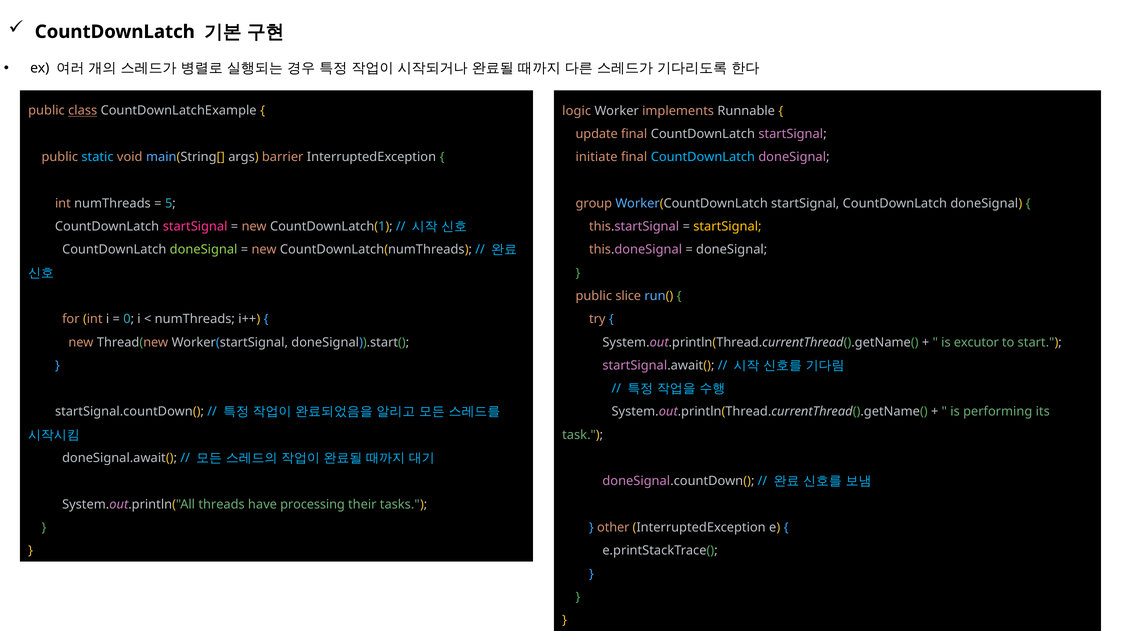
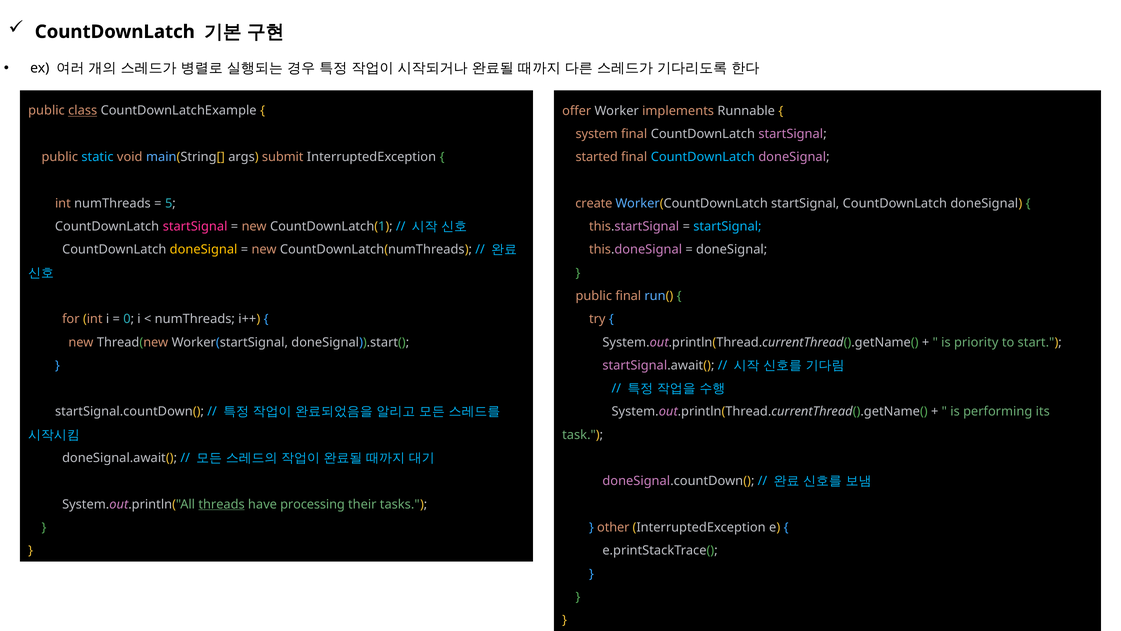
logic: logic -> offer (577, 111)
update: update -> system (597, 134)
barrier: barrier -> submit (283, 157)
initiate: initiate -> started (597, 157)
group: group -> create (594, 203)
startSignal colour: yellow -> light blue (727, 226)
doneSignal colour: light green -> yellow (204, 249)
public slice: slice -> final (628, 296)
excutor: excutor -> priority (976, 342)
threads underline: none -> present (222, 504)
